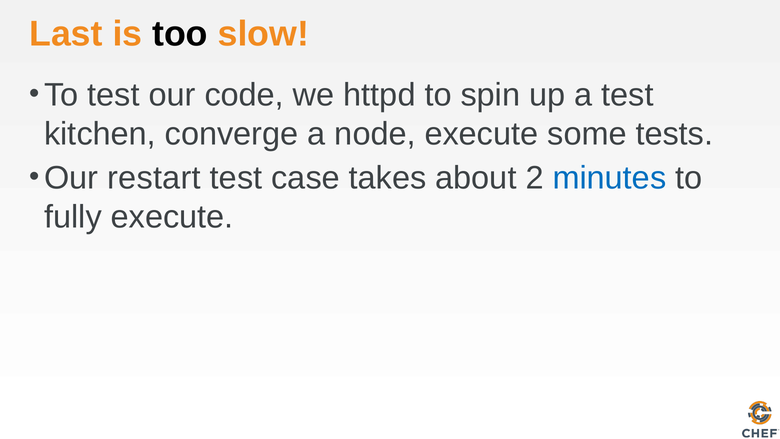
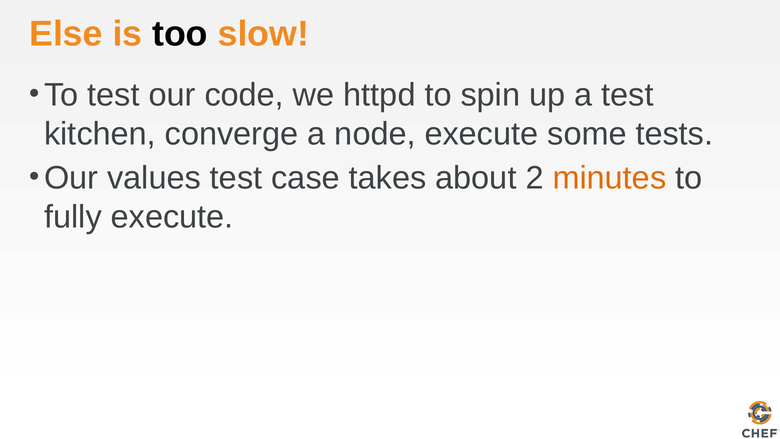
Last: Last -> Else (66, 34)
restart: restart -> values (154, 178)
minutes colour: blue -> orange (609, 178)
